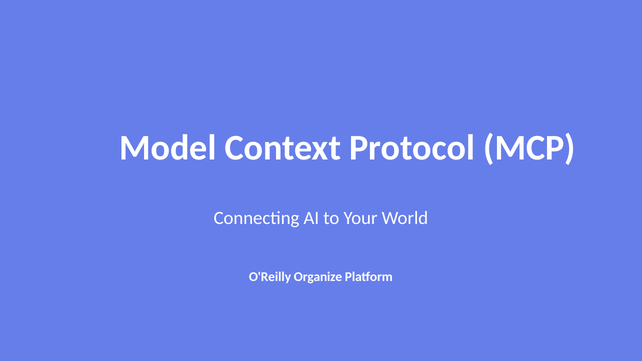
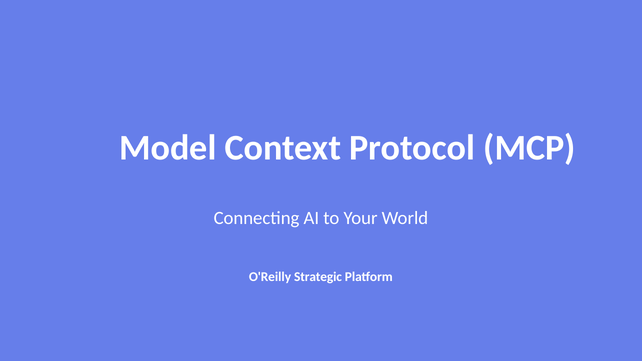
Organize: Organize -> Strategic (318, 277)
